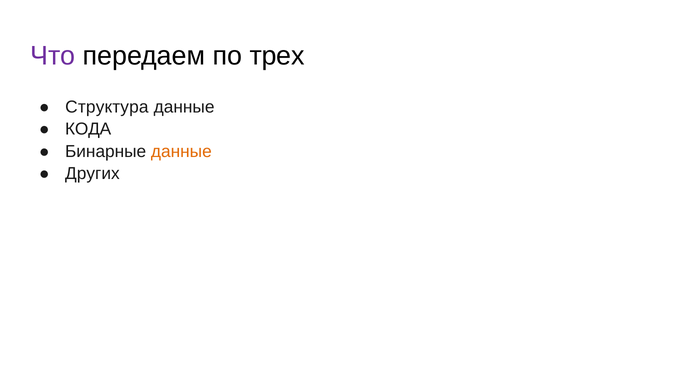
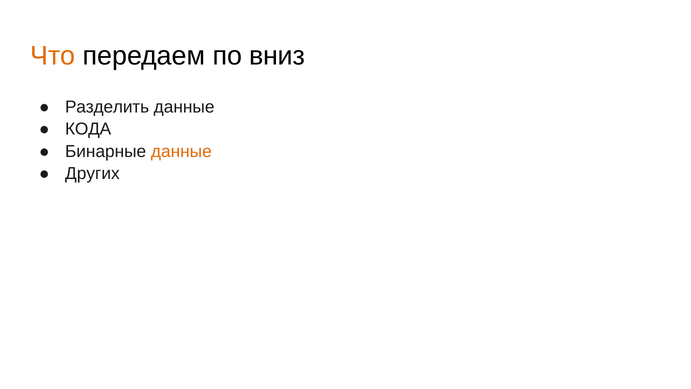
Что colour: purple -> orange (53, 56)
трех: трех -> вниз (277, 56)
Структура: Структура -> Разделить (107, 107)
